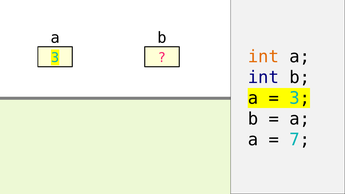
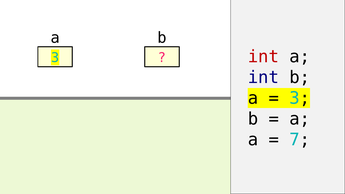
int colour: orange -> red (263, 57)
